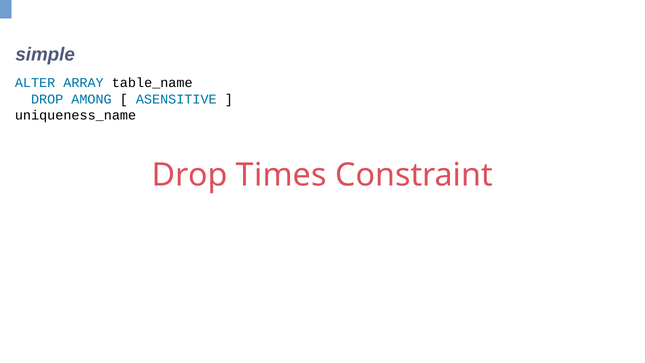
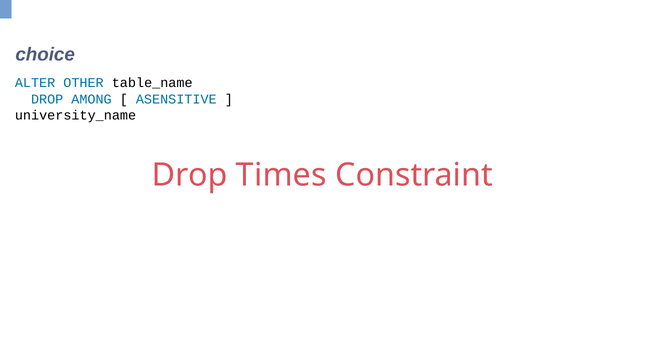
simple: simple -> choice (45, 54)
ARRAY: ARRAY -> OTHER (84, 83)
uniqueness_name: uniqueness_name -> university_name (76, 115)
